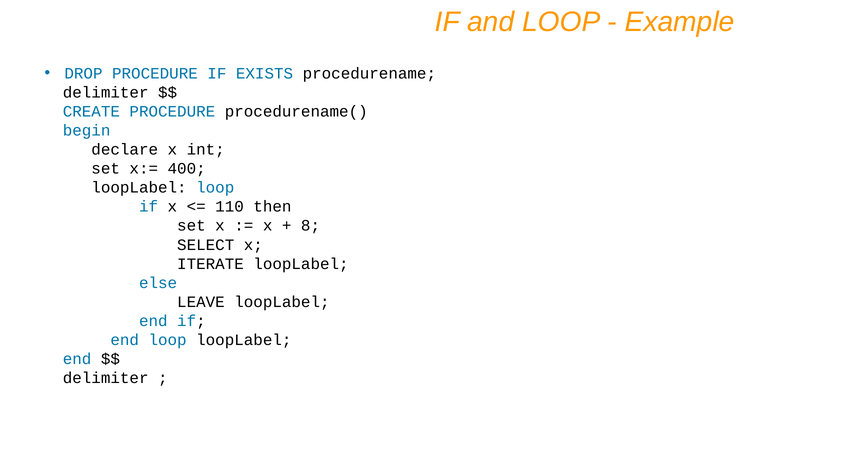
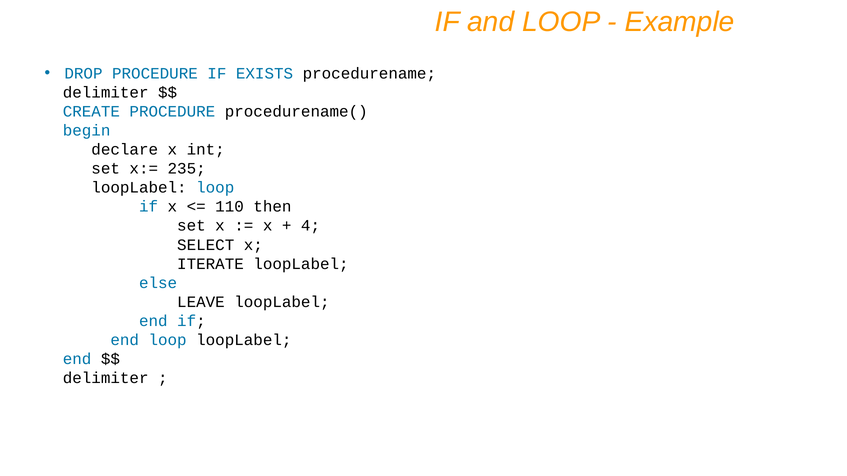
400: 400 -> 235 (187, 169)
8: 8 -> 4 (311, 226)
